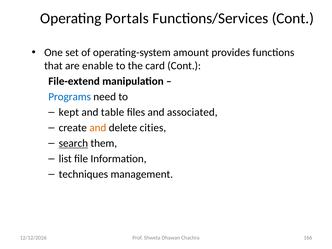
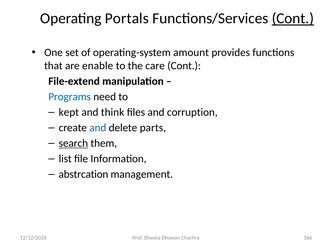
Cont underline: none -> present (293, 18)
card: card -> care (155, 66)
table: table -> think (113, 112)
associated: associated -> corruption (192, 112)
and colour: orange -> blue (98, 128)
cities: cities -> parts (153, 128)
techniques: techniques -> abstrcation (83, 174)
